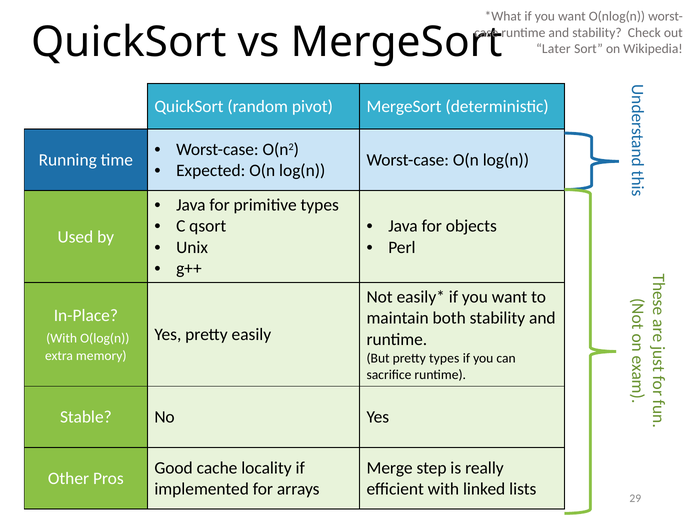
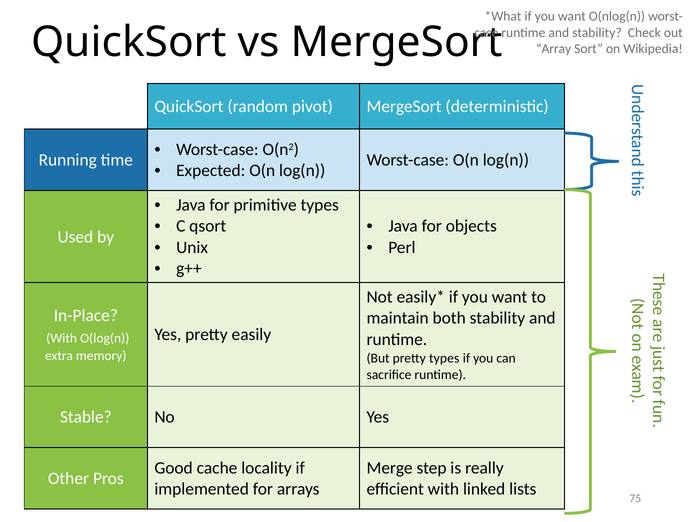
Later: Later -> Array (554, 49)
29: 29 -> 75 (635, 498)
